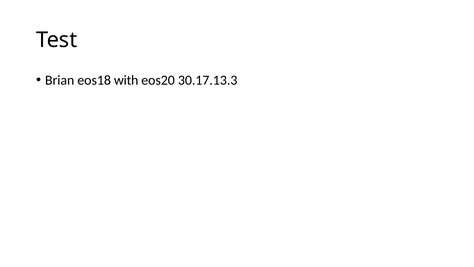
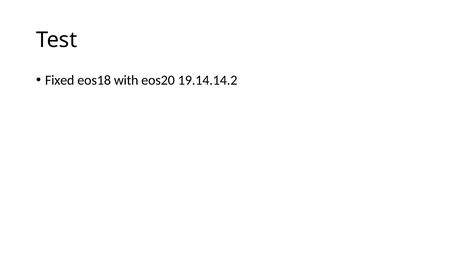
Brian: Brian -> Fixed (60, 80)
30.17.13.3: 30.17.13.3 -> 19.14.14.2 (208, 80)
